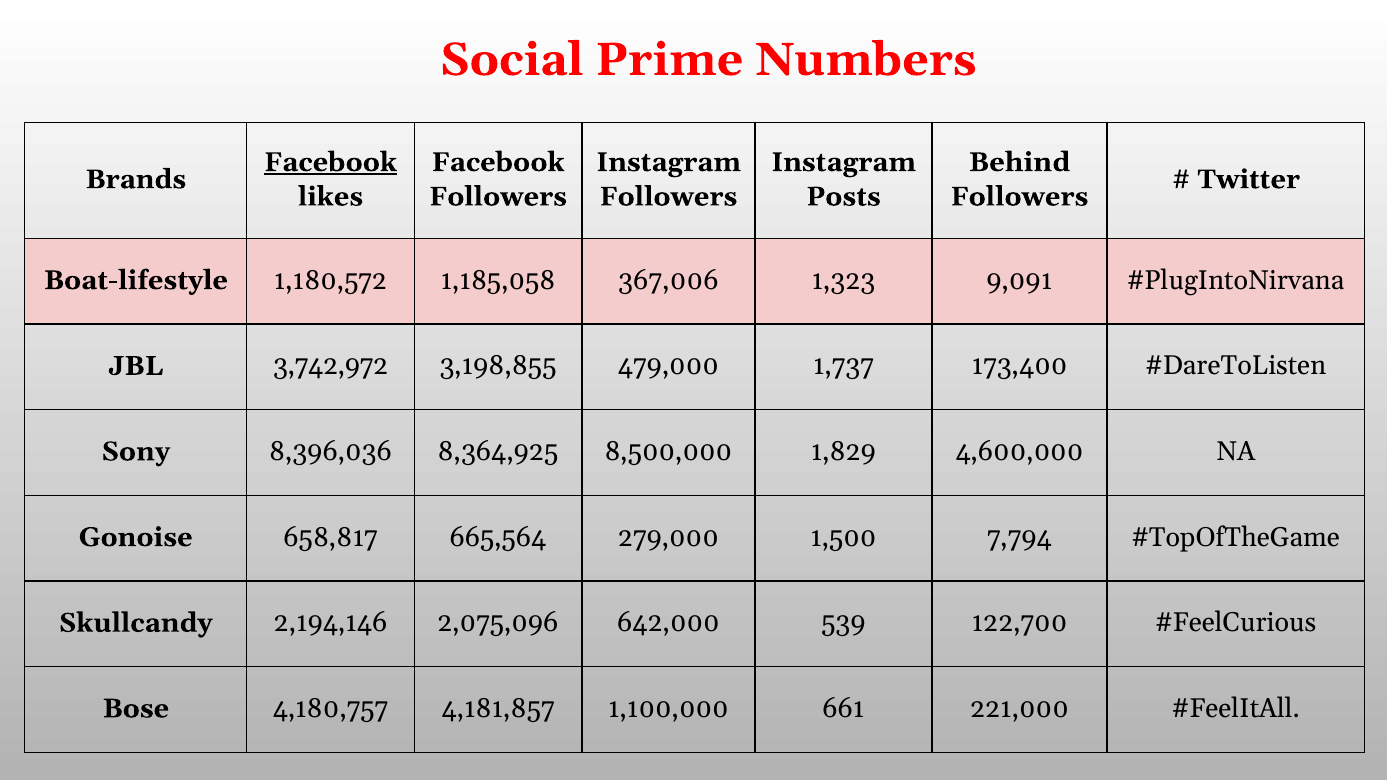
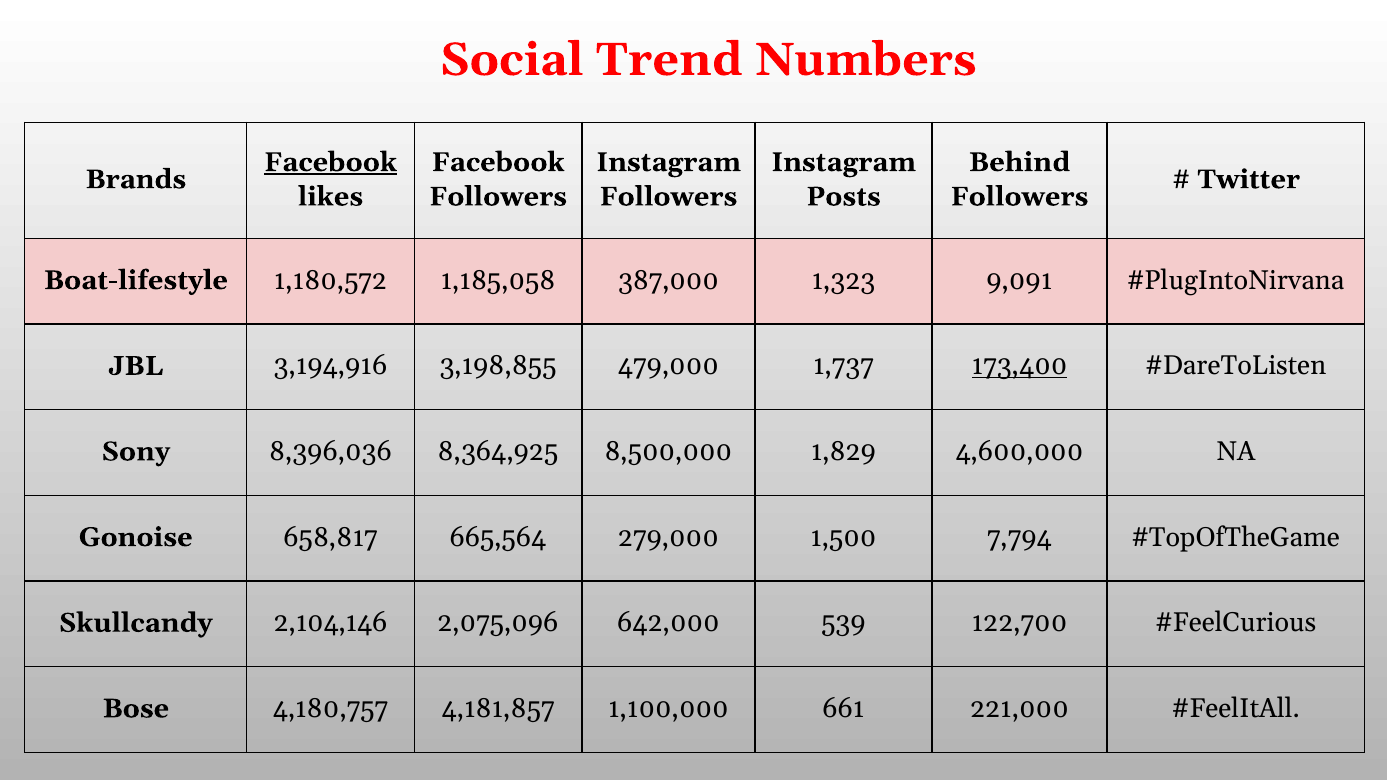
Prime: Prime -> Trend (669, 60)
367,006: 367,006 -> 387,000 (668, 280)
3,742,972: 3,742,972 -> 3,194,916 (331, 366)
173,400 underline: none -> present (1020, 366)
2,194,146: 2,194,146 -> 2,104,146 (331, 623)
